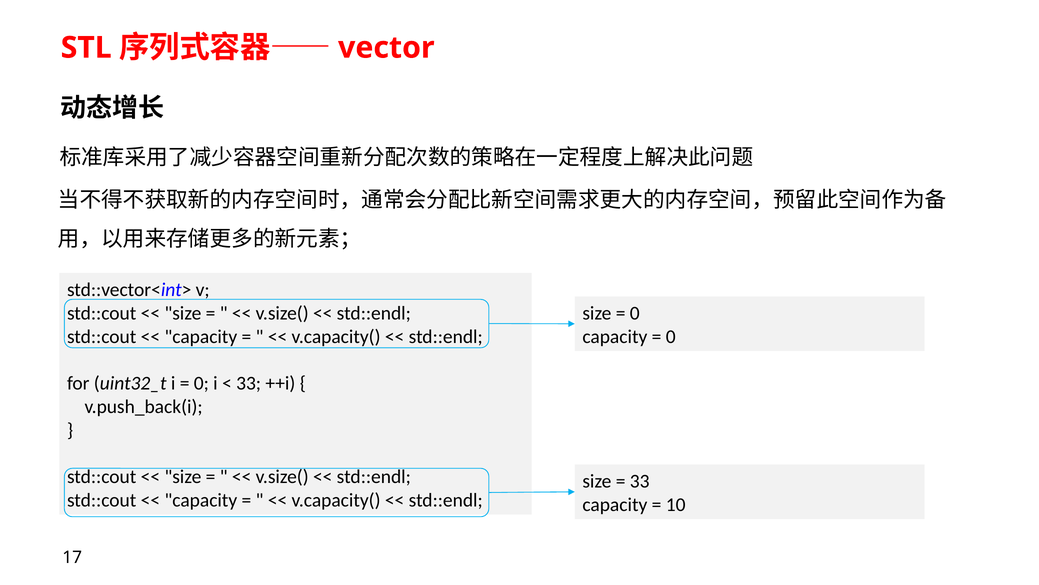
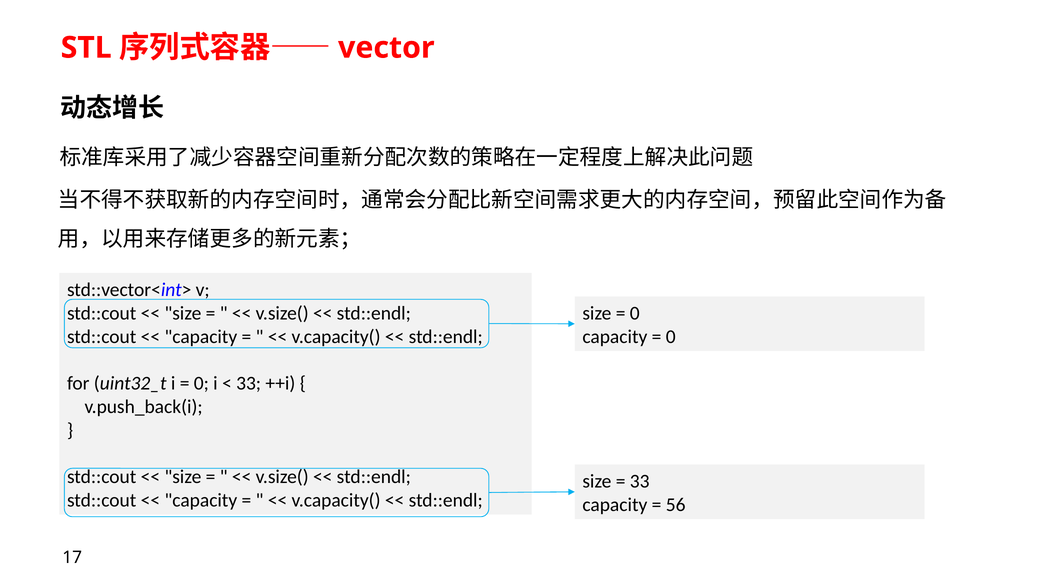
10: 10 -> 56 (676, 504)
